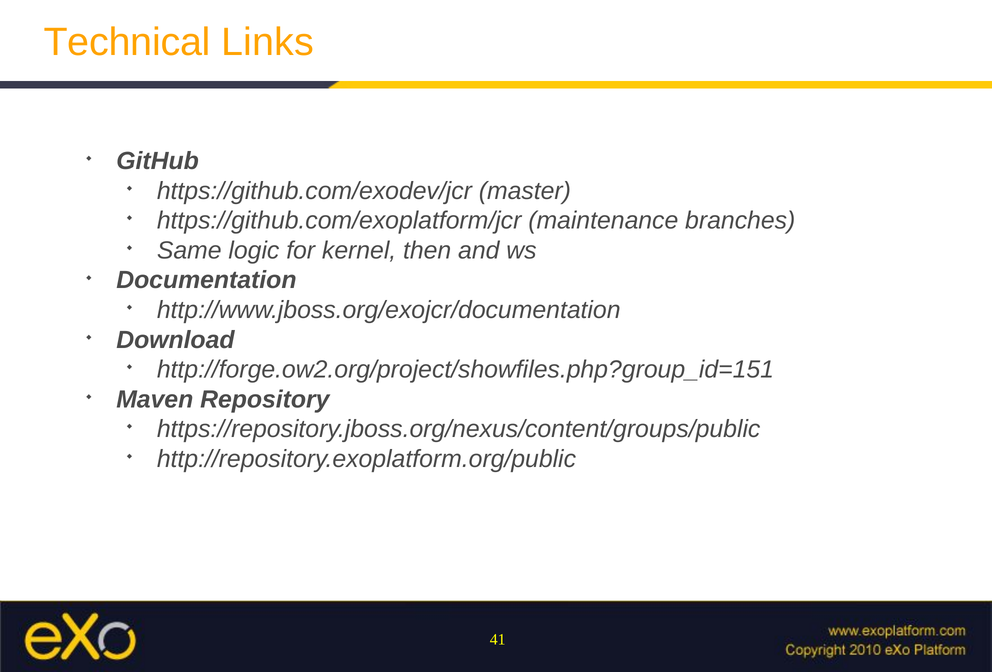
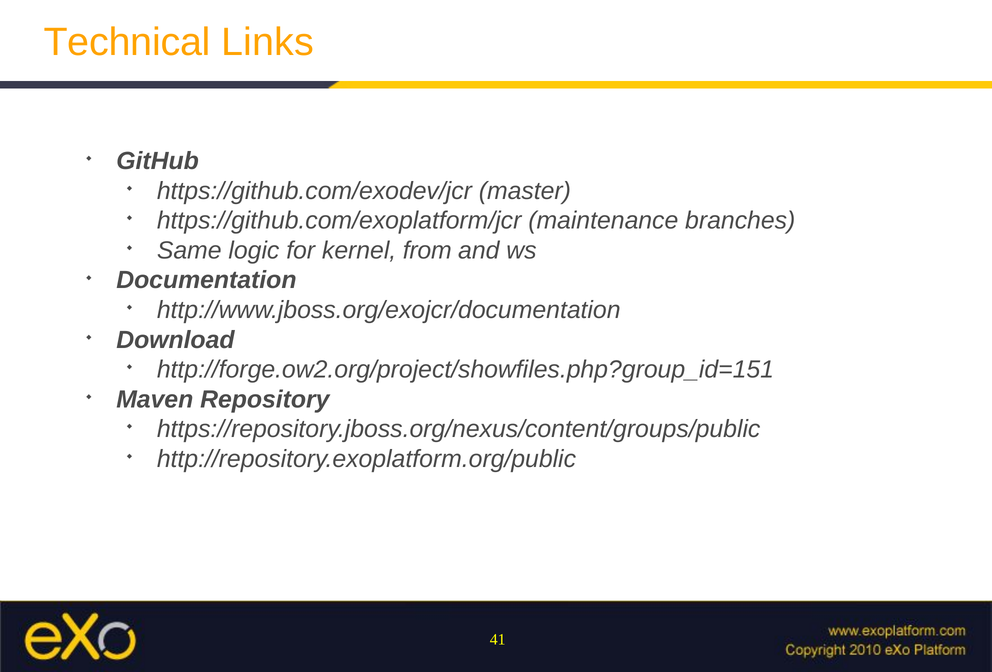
then: then -> from (427, 250)
